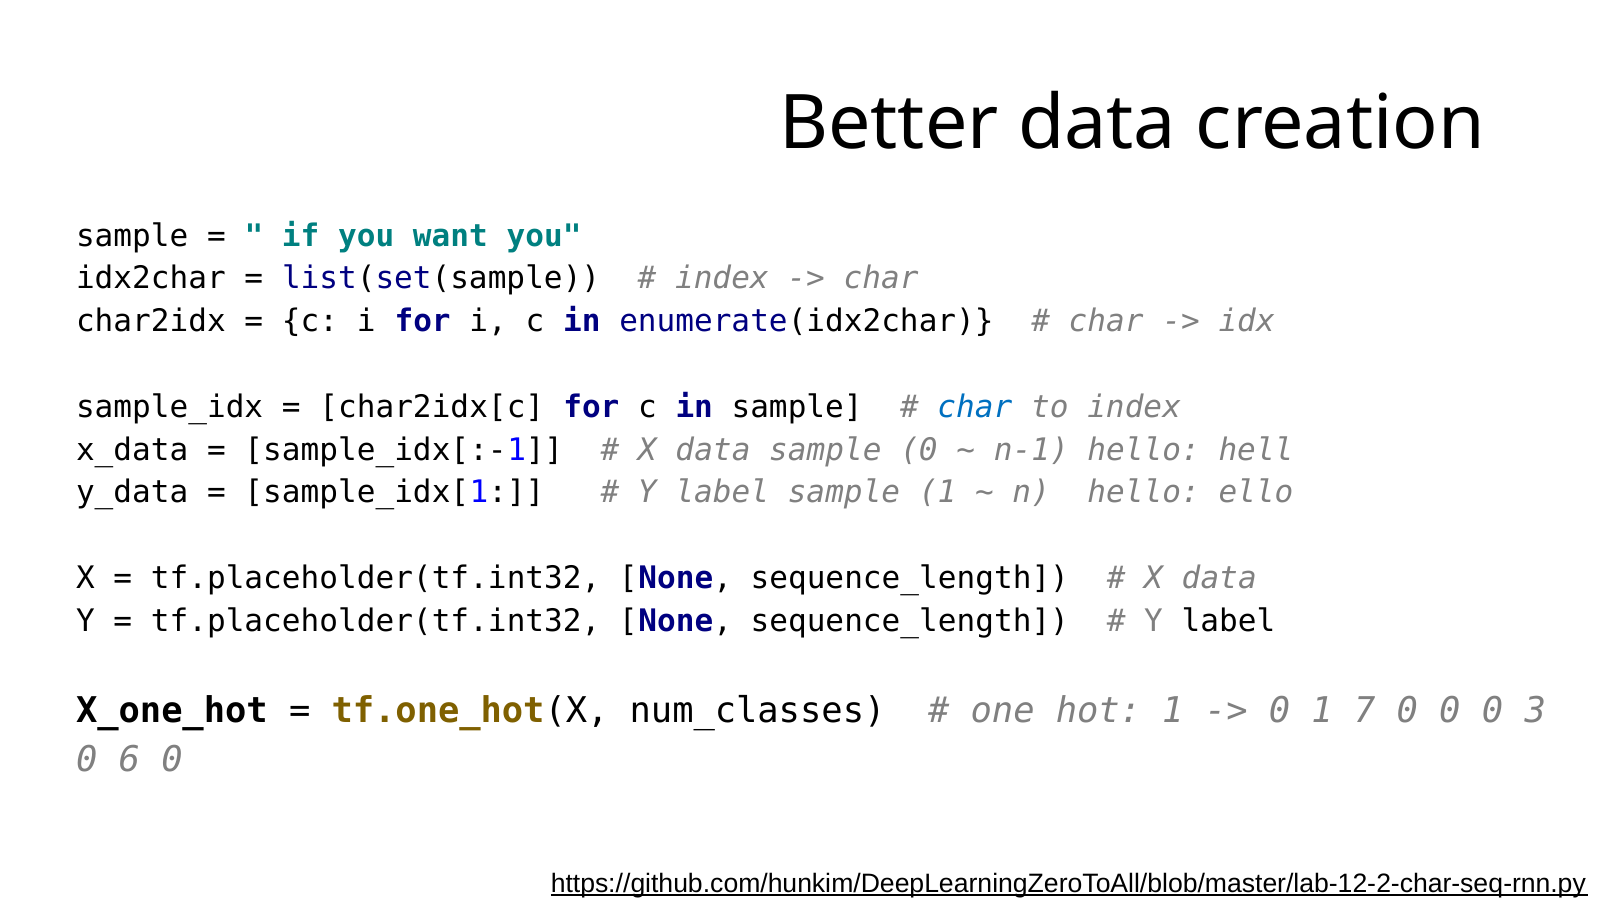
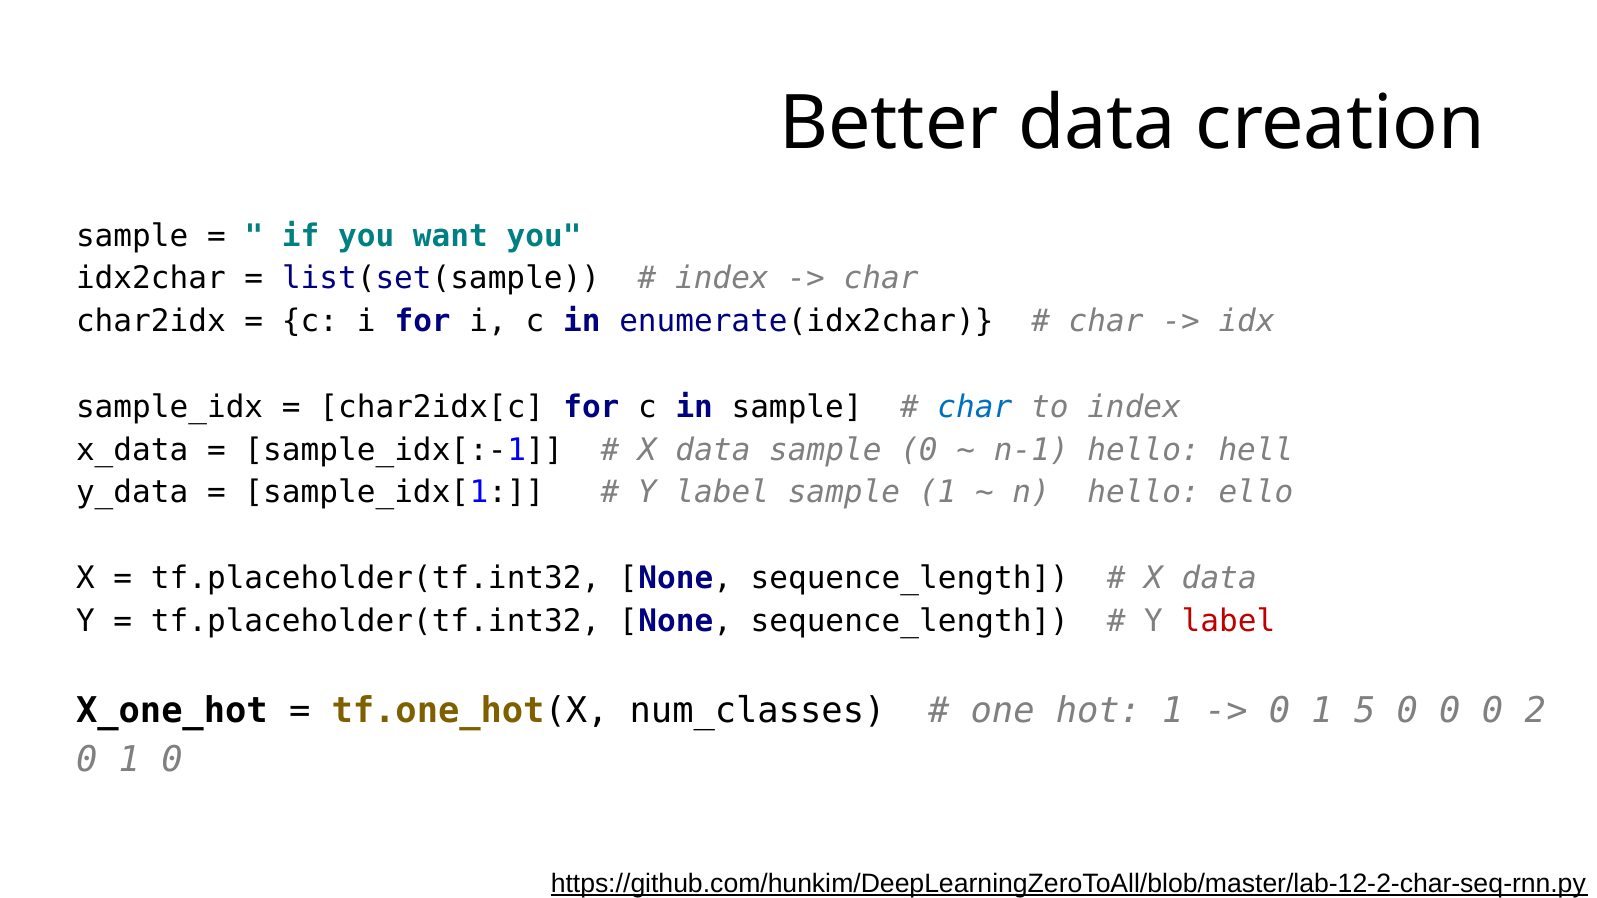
label colour: black -> red (1229, 621)
7: 7 -> 5 (1365, 711)
3: 3 -> 2 (1535, 711)
6: 6 -> 1 (129, 760)
